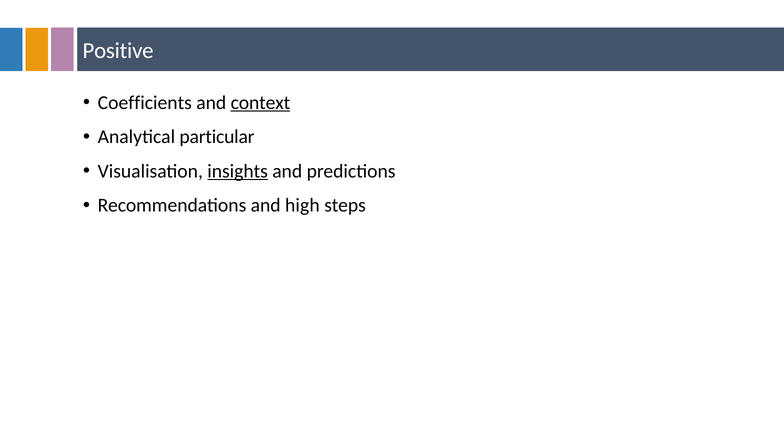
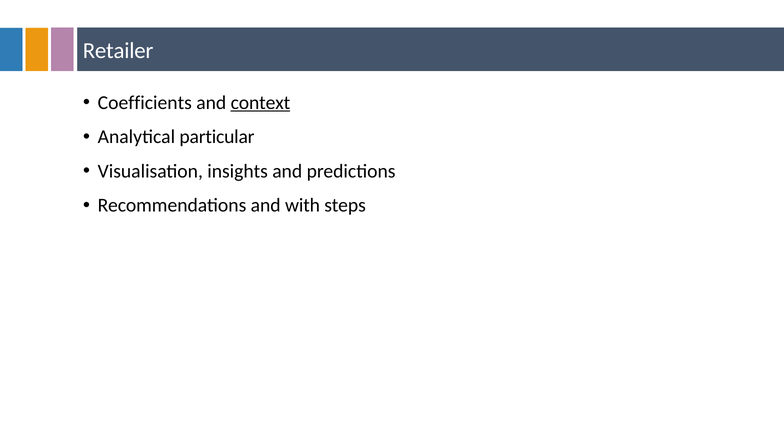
Positive: Positive -> Retailer (118, 51)
insights underline: present -> none (238, 171)
high: high -> with (303, 205)
